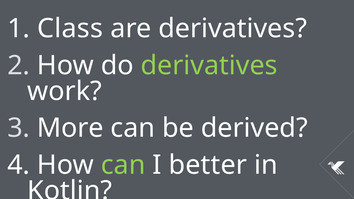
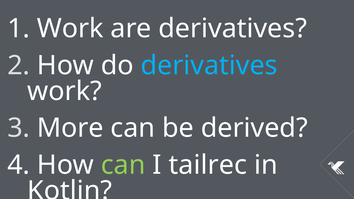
Class: Class -> Work (70, 29)
derivatives colour: light green -> light blue (209, 65)
better: better -> tailrec (208, 165)
